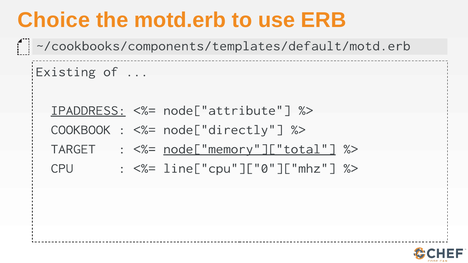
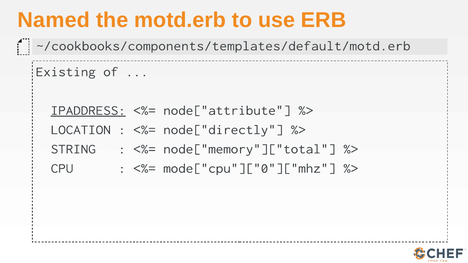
Choice: Choice -> Named (54, 20)
COOKBOOK: COOKBOOK -> LOCATION (81, 130)
TARGET: TARGET -> STRING (73, 149)
node["memory"]["total underline: present -> none (250, 149)
line["cpu"]["0"]["mhz: line["cpu"]["0"]["mhz -> mode["cpu"]["0"]["mhz (250, 168)
